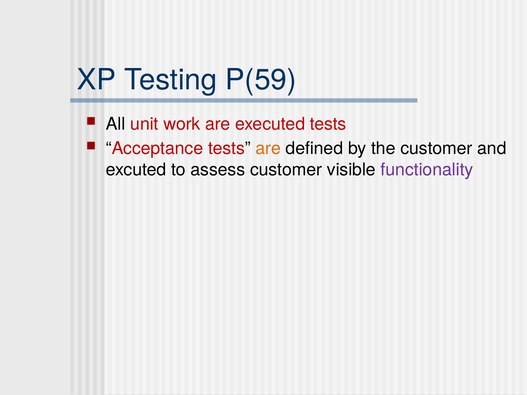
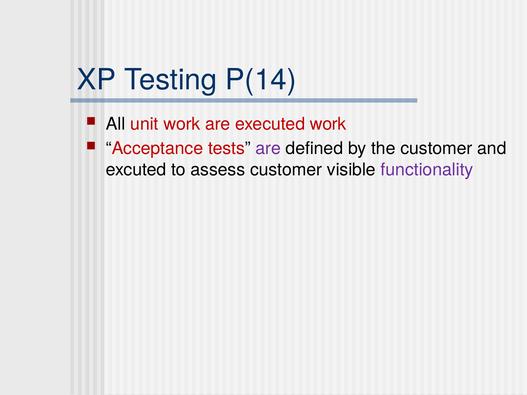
P(59: P(59 -> P(14 (261, 80)
executed tests: tests -> work (328, 124)
are colour: orange -> purple (268, 149)
